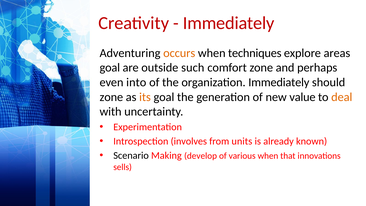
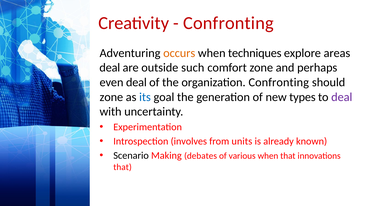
Immediately: Immediately -> Confronting (228, 23)
goal: goal -> deal (110, 68)
even into: into -> deal (136, 82)
organization Immediately: Immediately -> Confronting (279, 82)
its colour: orange -> blue (145, 97)
value: value -> types (302, 97)
deal colour: orange -> purple (342, 97)
develop: develop -> debates (201, 156)
sells: sells -> that (123, 167)
